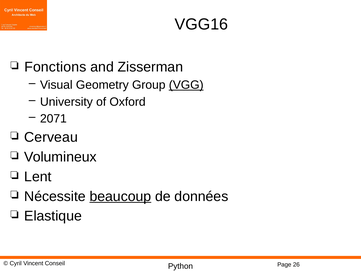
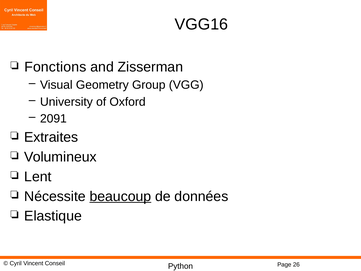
VGG underline: present -> none (186, 85)
2071: 2071 -> 2091 (53, 119)
Cerveau: Cerveau -> Extraites (51, 137)
